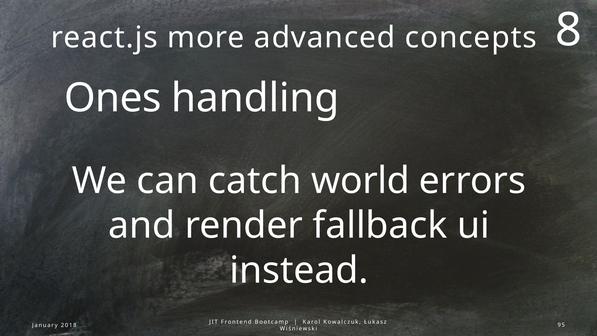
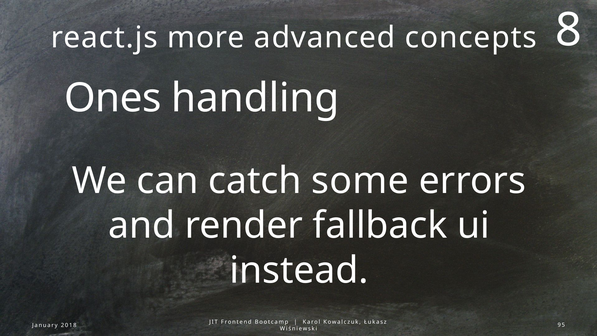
world: world -> some (360, 181)
